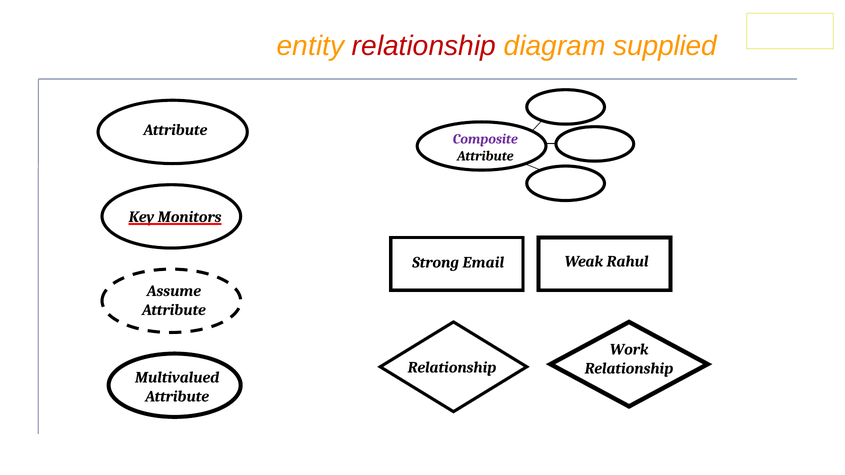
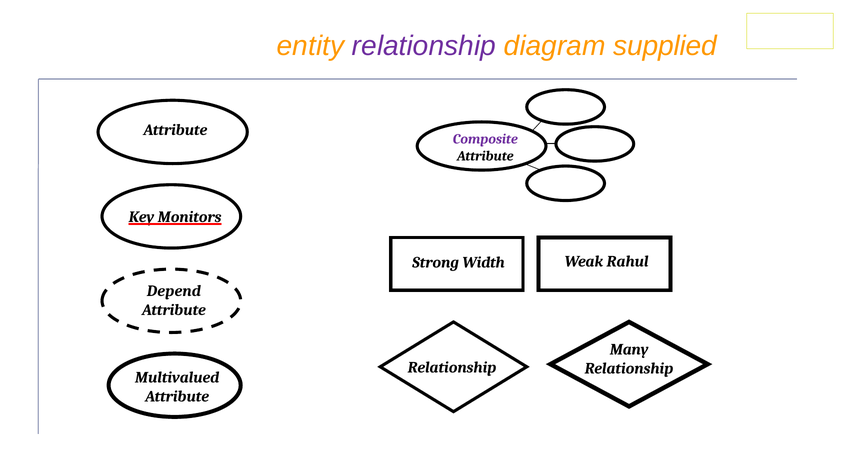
relationship colour: red -> purple (424, 46)
Email: Email -> Width (484, 263)
Assume: Assume -> Depend (174, 291)
Work: Work -> Many (629, 350)
